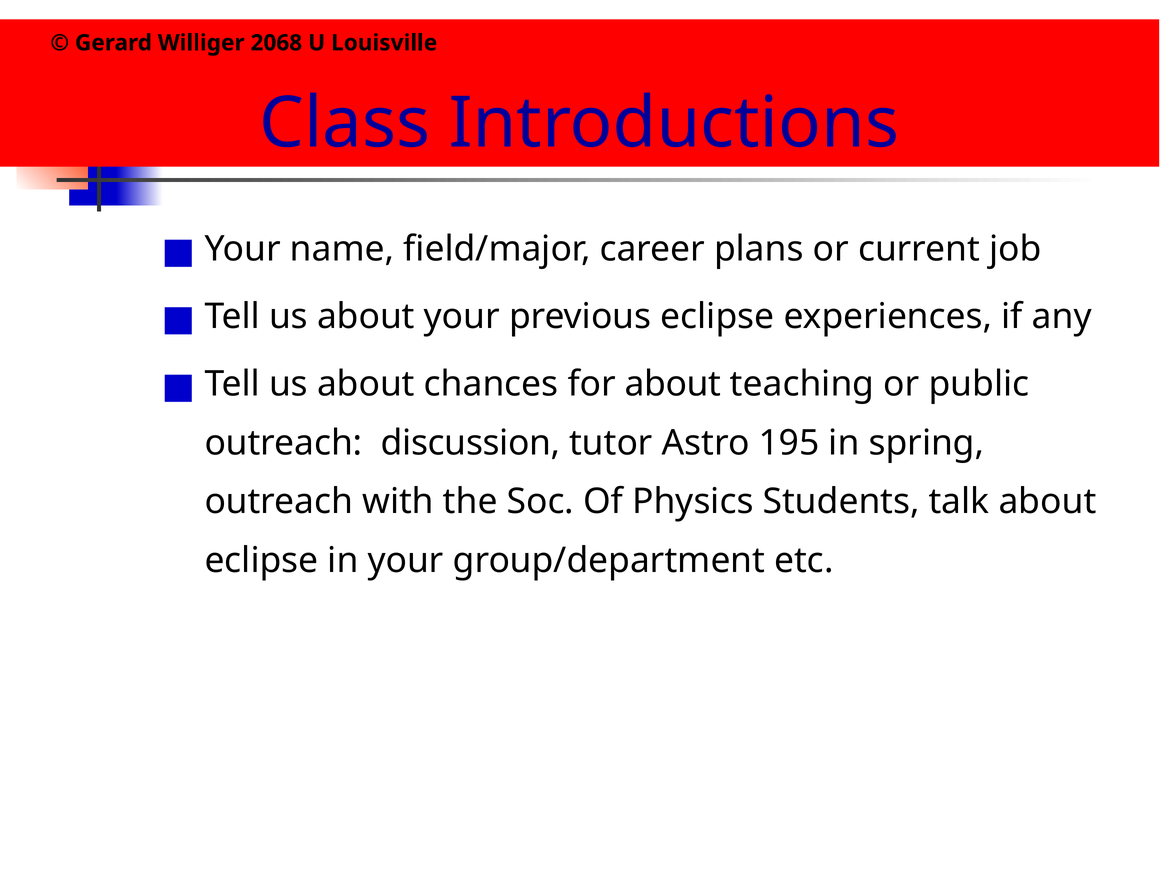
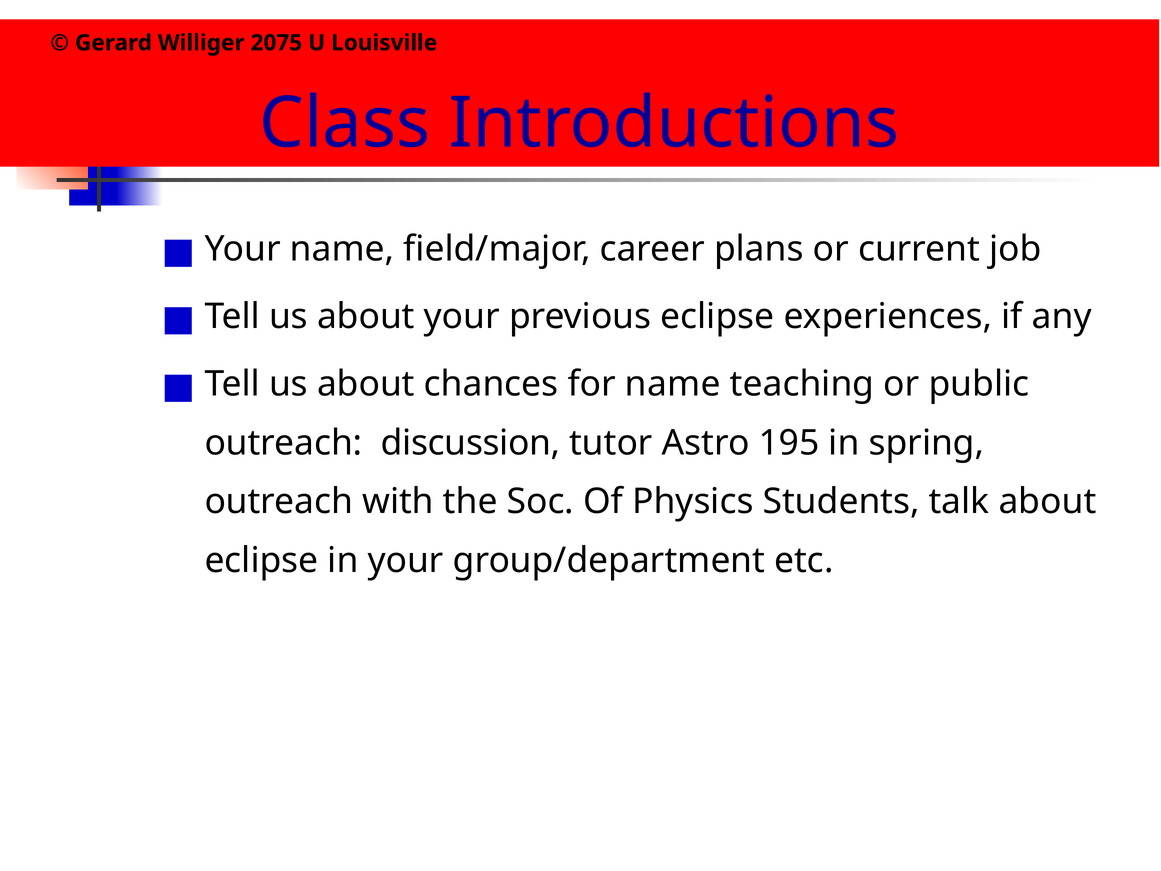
2068: 2068 -> 2075 (276, 43)
for about: about -> name (673, 384)
